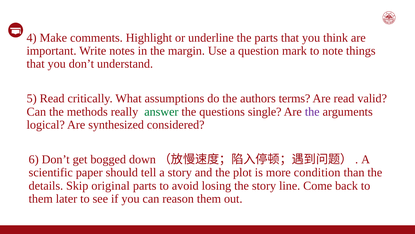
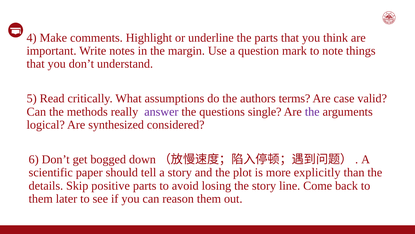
Are read: read -> case (344, 98)
answer colour: green -> purple (161, 111)
condition: condition -> explicitly (317, 172)
original: original -> positive (111, 185)
